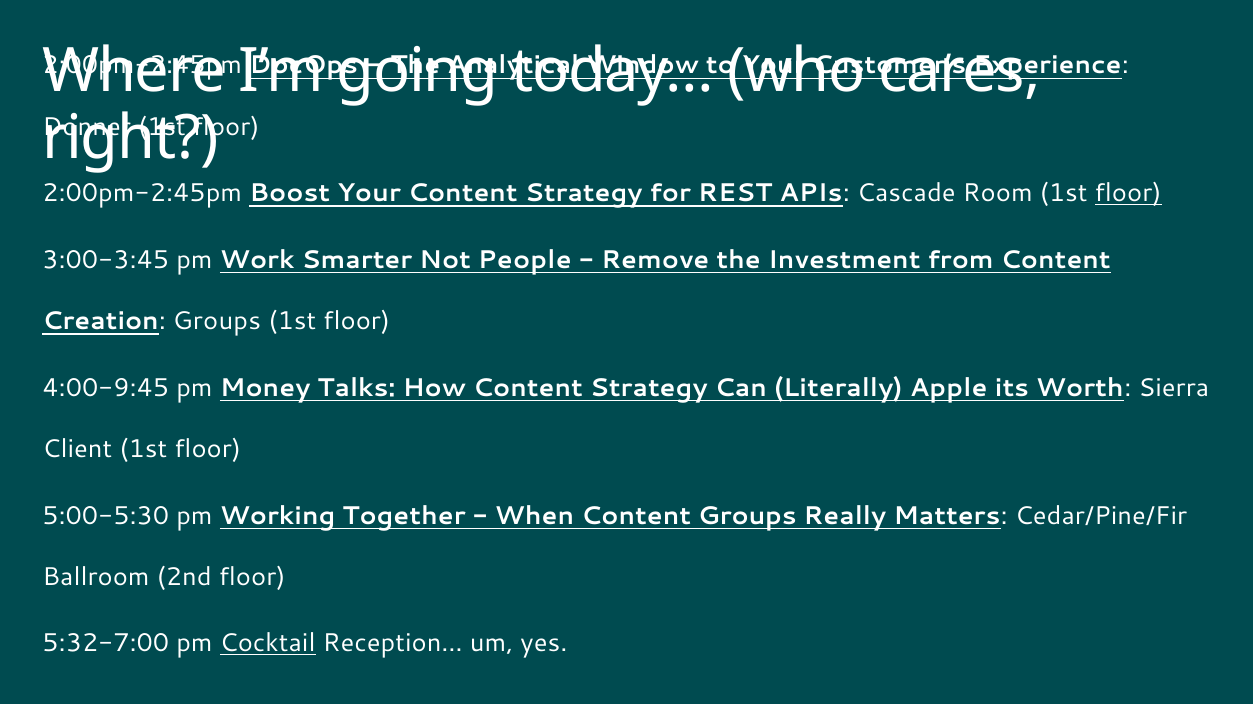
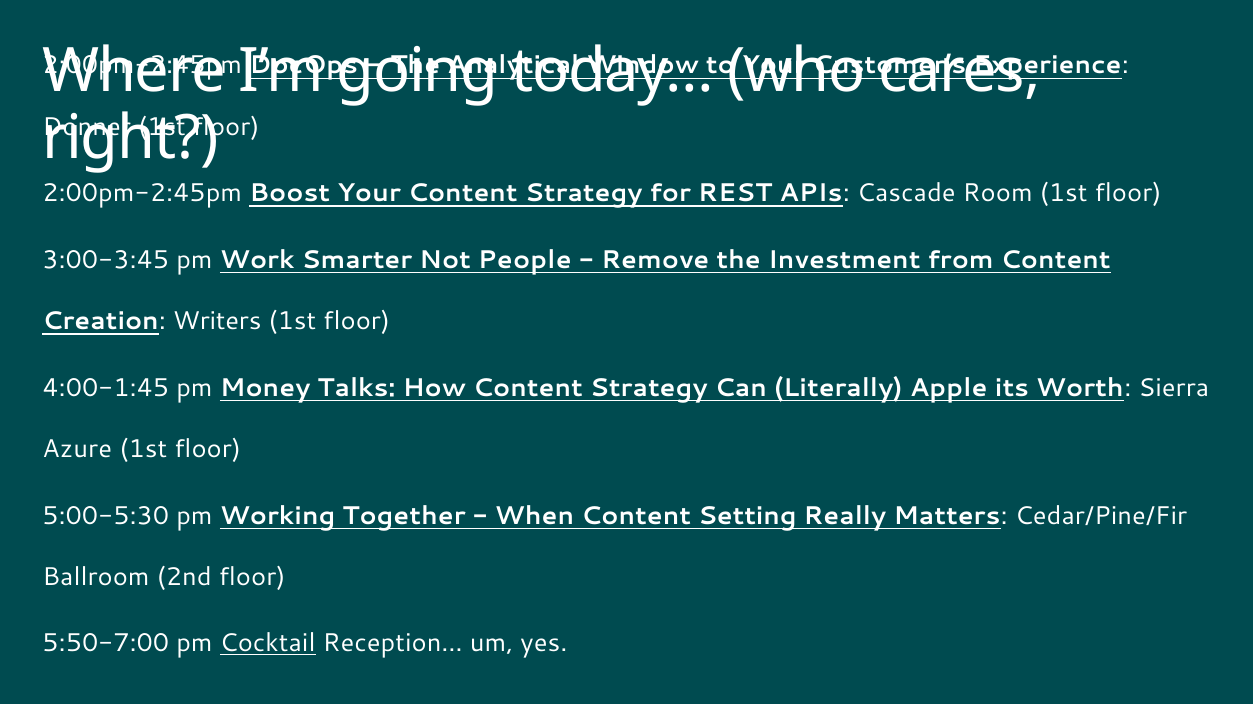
floor underline: present -> none (1128, 194)
Creation Groups: Groups -> Writers (217, 322)
4:00-9:45: 4:00-9:45 -> 4:00-1:45 (106, 388)
Client: Client -> Azure (77, 450)
Content Groups: Groups -> Setting (747, 516)
5:32-7:00: 5:32-7:00 -> 5:50-7:00 (106, 644)
